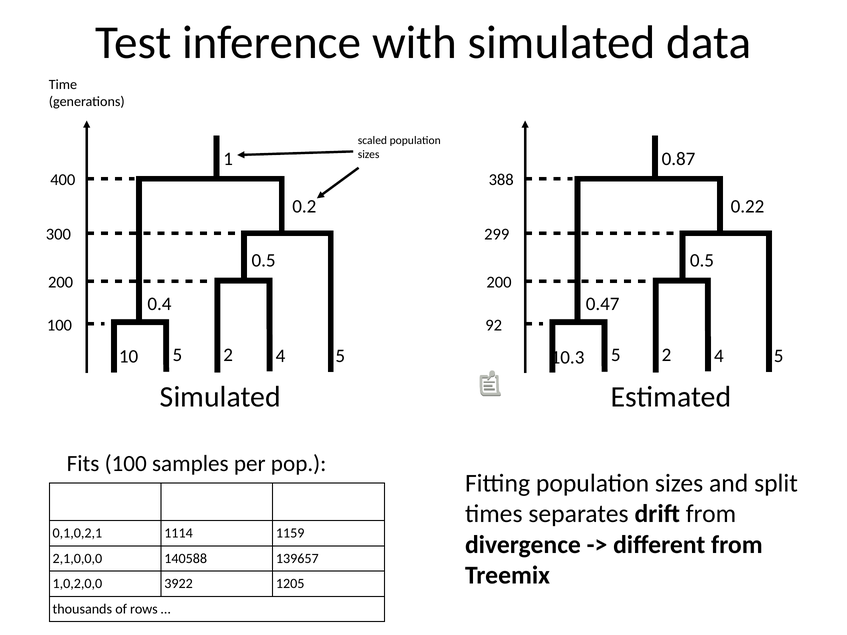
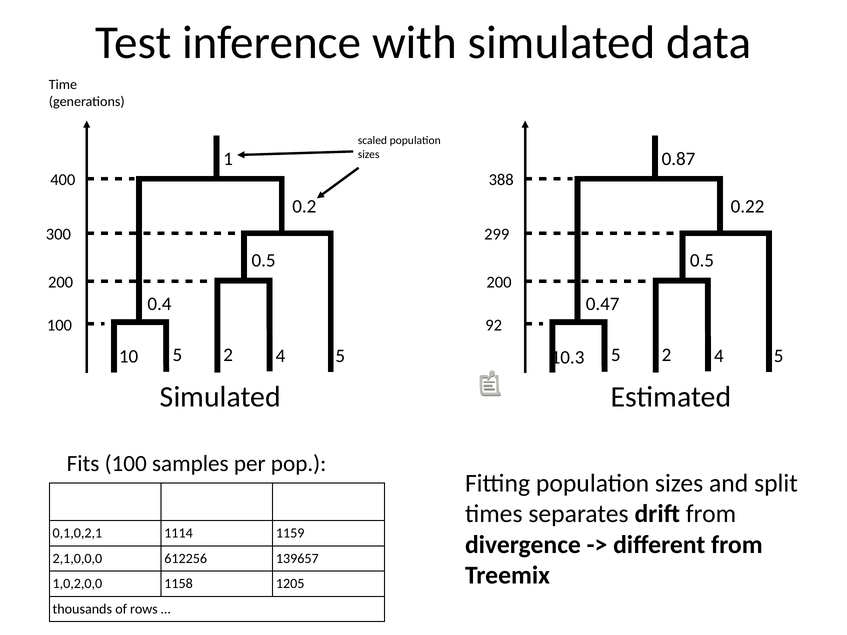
140588: 140588 -> 612256 (186, 559)
3922: 3922 -> 1158 (179, 584)
